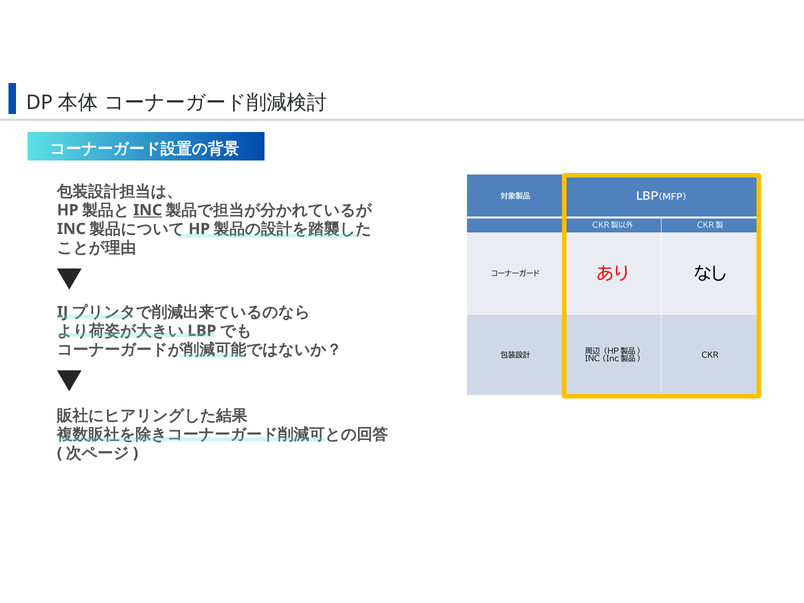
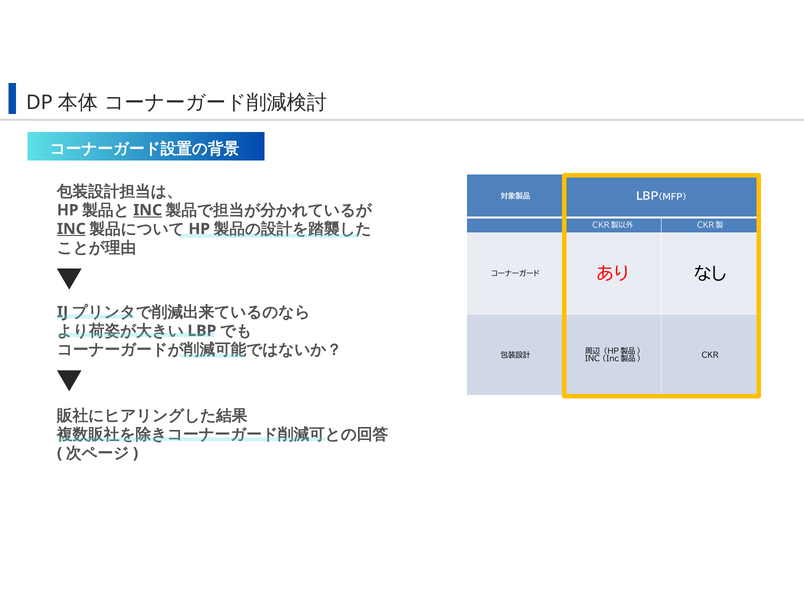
INC underline: none -> present (71, 229)
